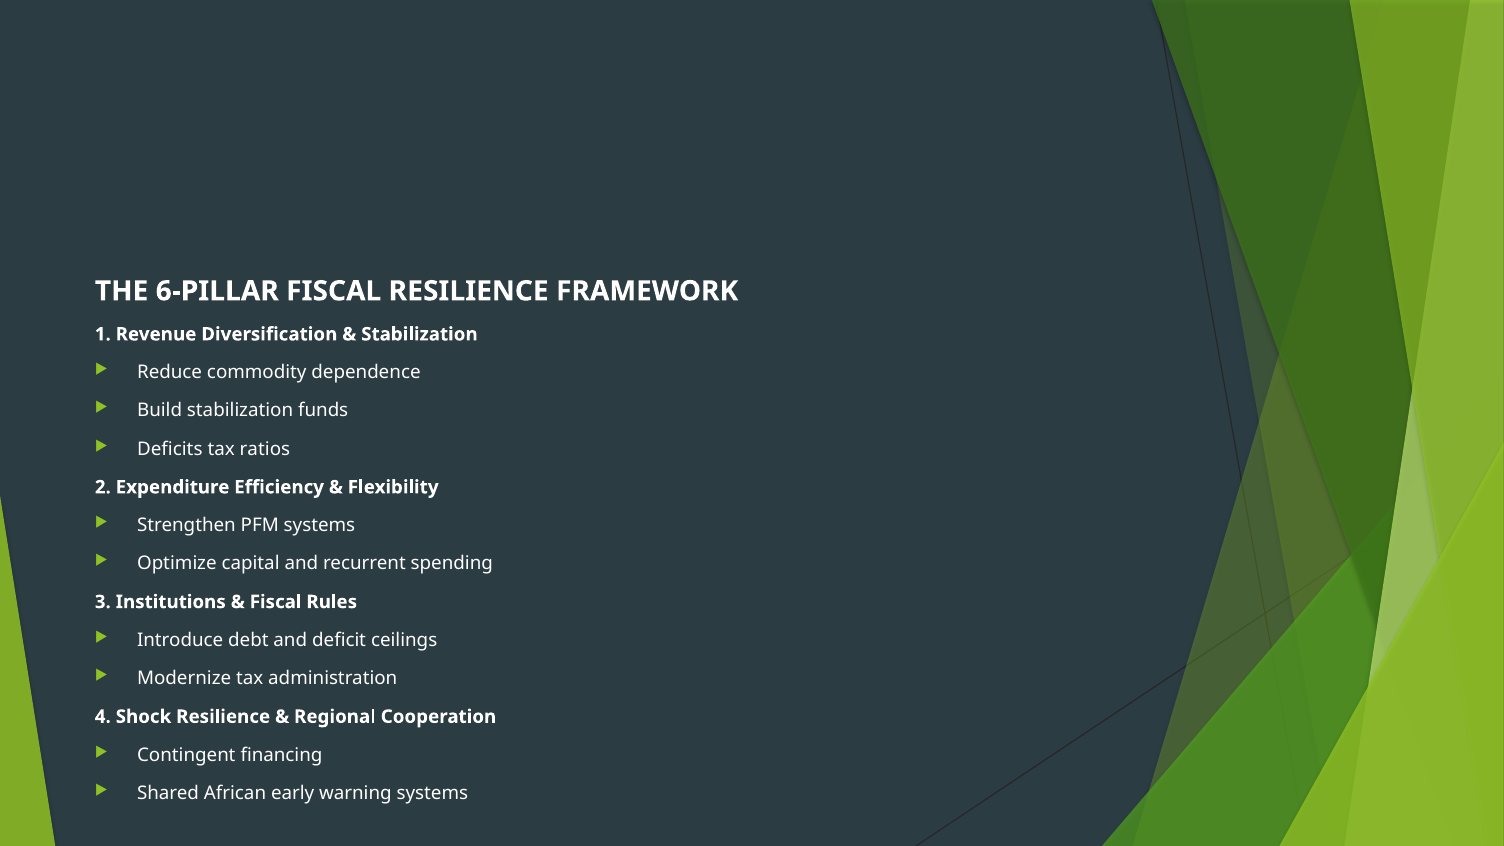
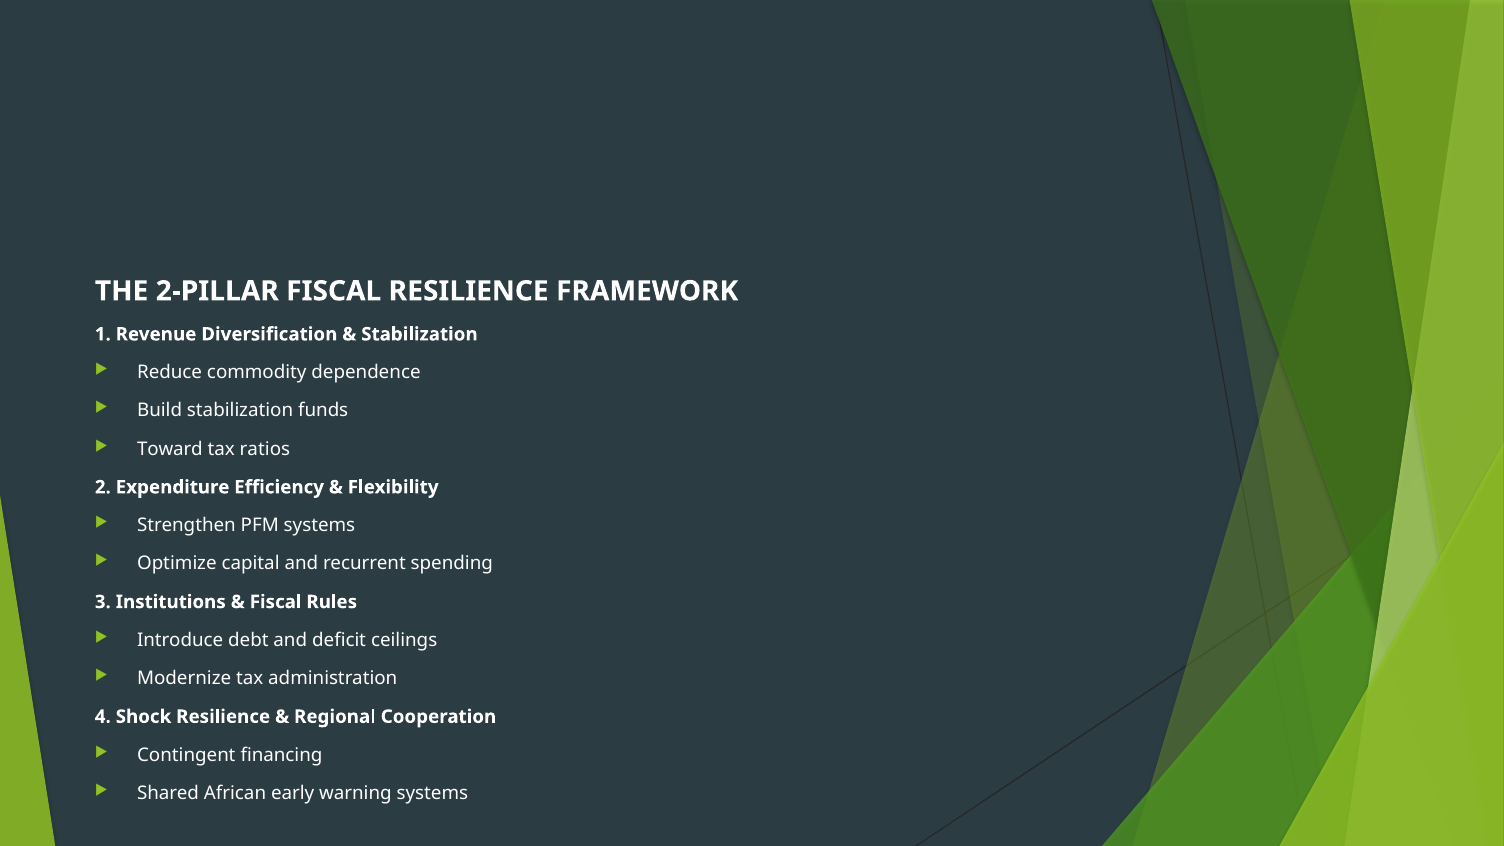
6-PILLAR: 6-PILLAR -> 2-PILLAR (217, 291)
Deficits: Deficits -> Toward (170, 449)
